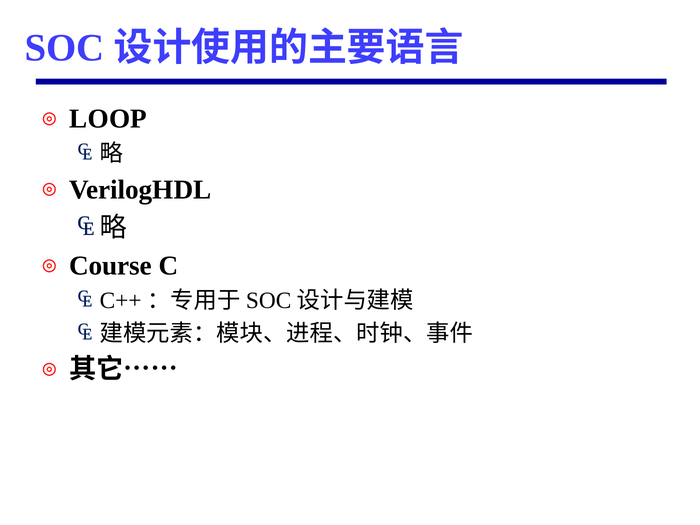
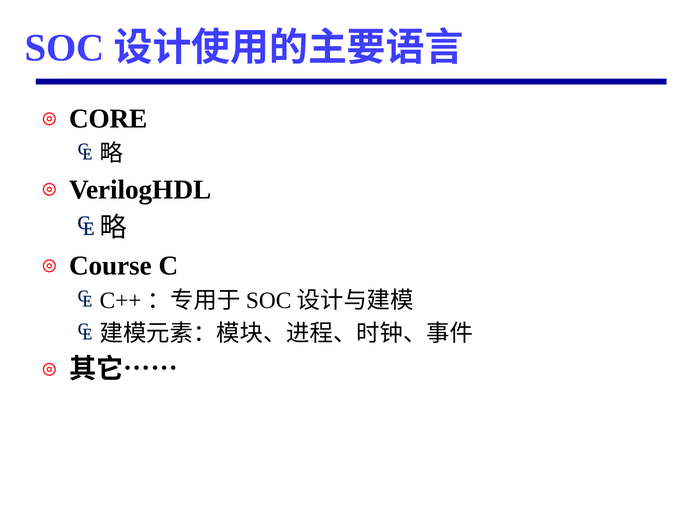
LOOP: LOOP -> CORE (108, 119)
